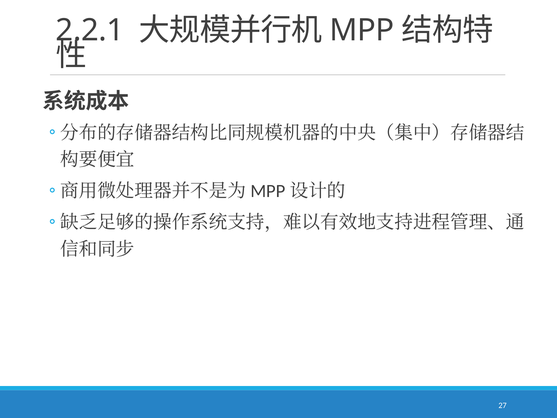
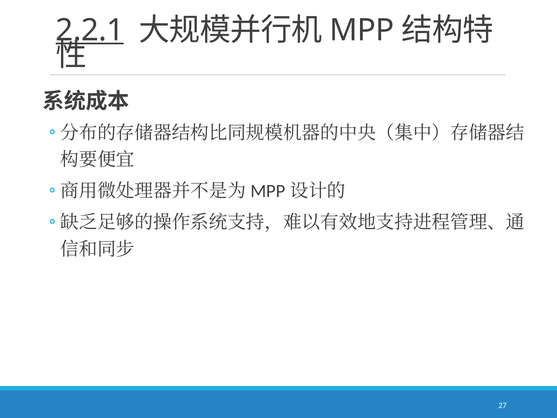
2.2.1 underline: none -> present (90, 30)
